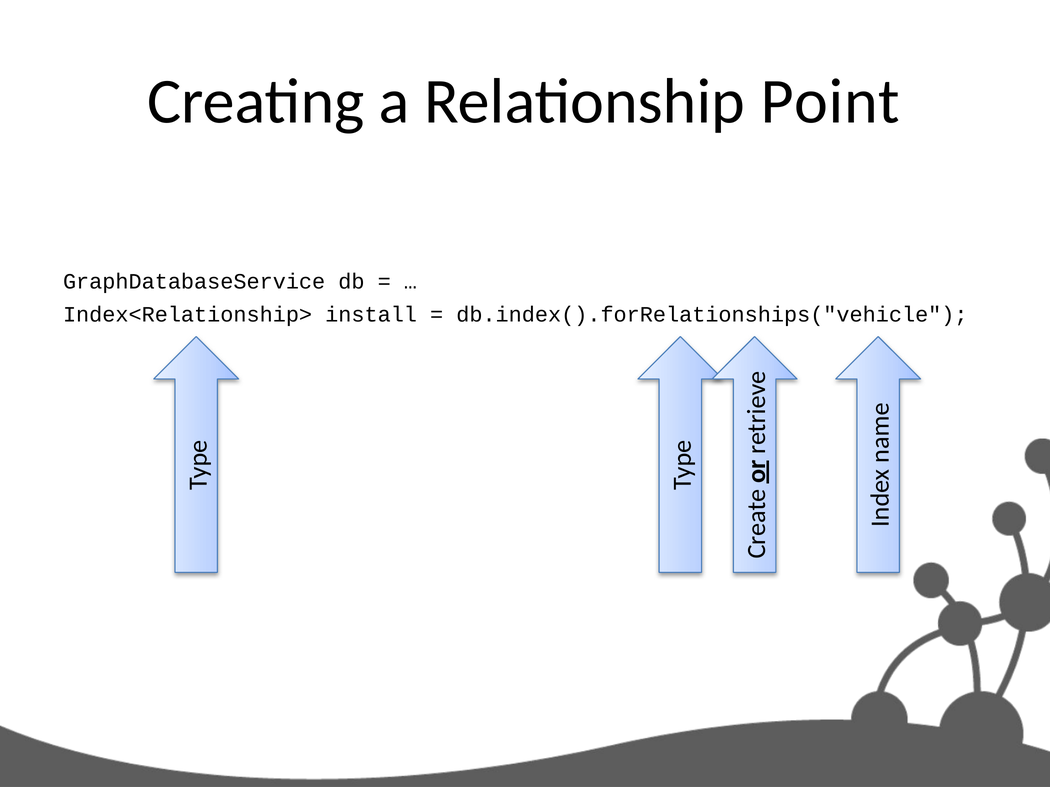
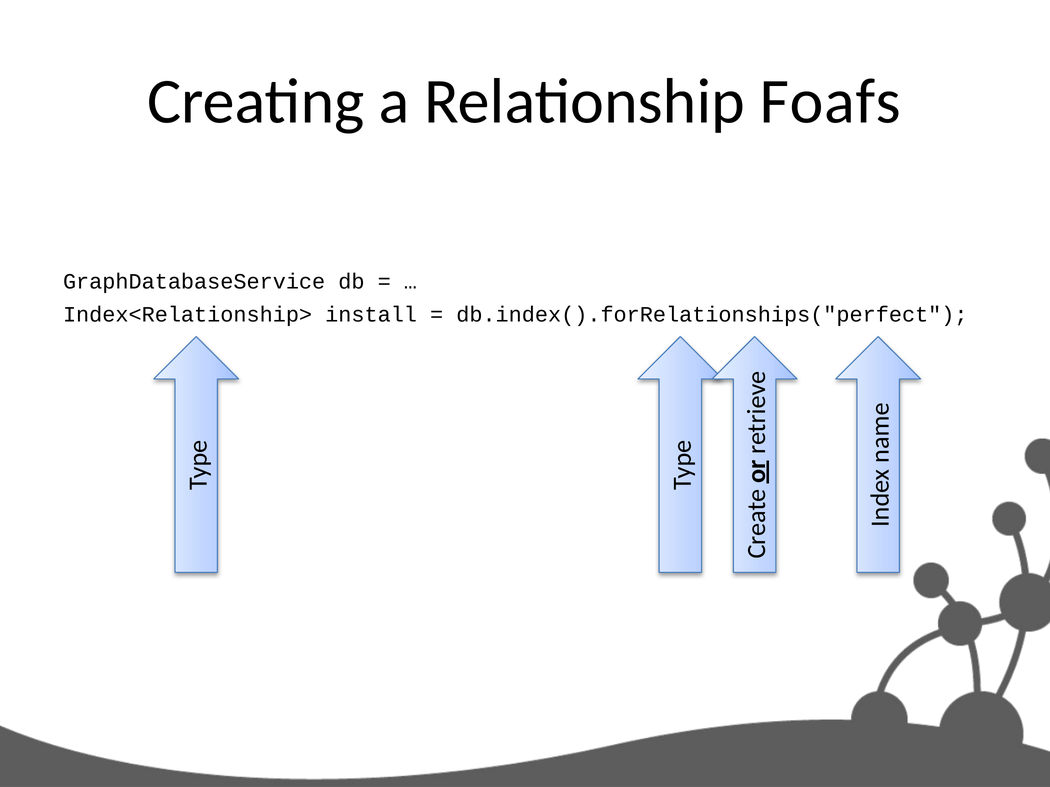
Point: Point -> Foafs (830, 102)
db.index().forRelationships("vehicle: db.index().forRelationships("vehicle -> db.index().forRelationships("perfect (712, 315)
